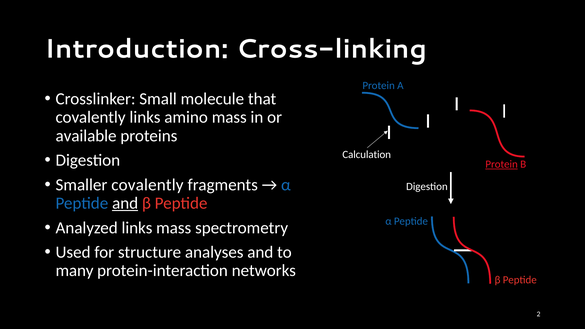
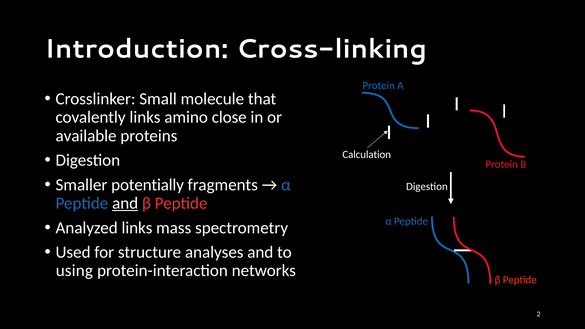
amino mass: mass -> close (229, 117)
Protein underline: present -> none (502, 164)
Smaller covalently: covalently -> potentially (148, 185)
many: many -> using (74, 271)
